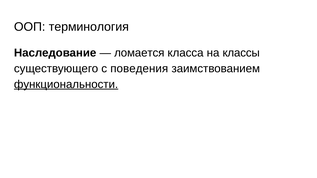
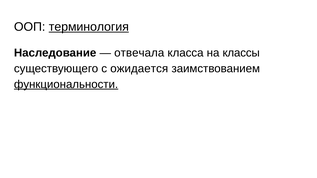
терминология underline: none -> present (89, 27)
ломается: ломается -> отвечала (139, 53)
поведения: поведения -> ожидается (139, 69)
